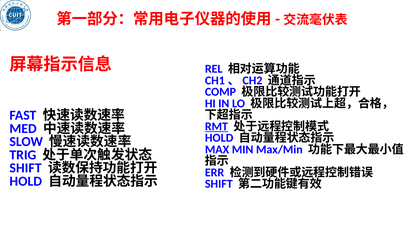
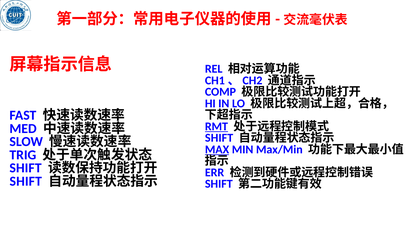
HOLD: HOLD -> SHIFT (219, 138)
MAX underline: none -> present (217, 149)
HOLD: HOLD -> SHIFT (26, 181)
